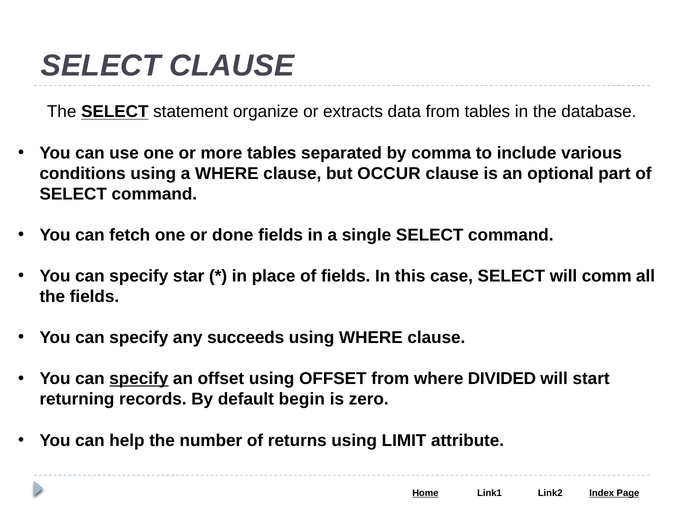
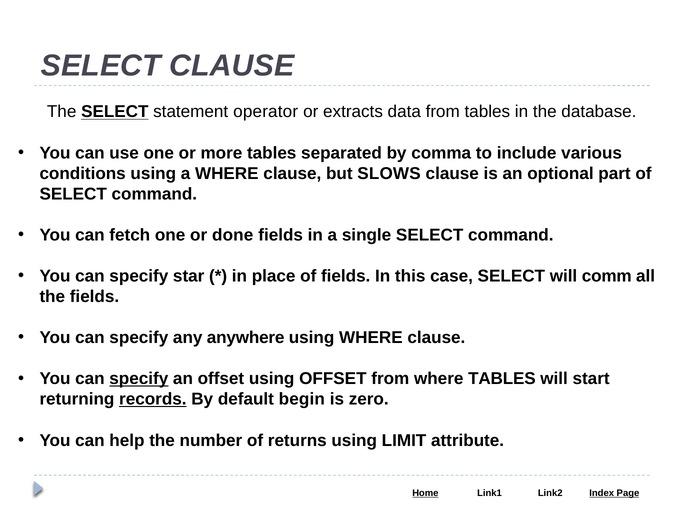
organize: organize -> operator (266, 112)
OCCUR: OCCUR -> SLOWS (389, 174)
succeeds: succeeds -> anywhere (246, 338)
where DIVIDED: DIVIDED -> TABLES (502, 379)
records underline: none -> present (153, 399)
